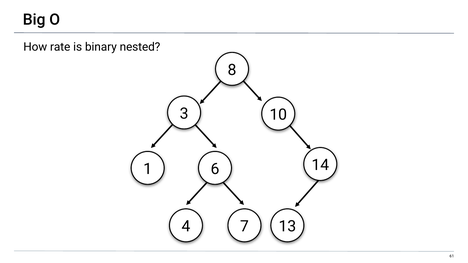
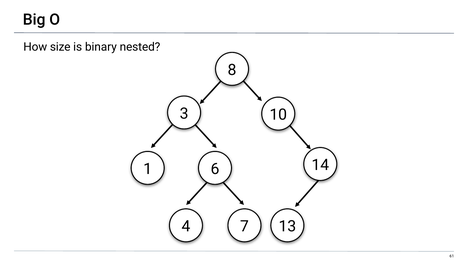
rate: rate -> size (60, 47)
